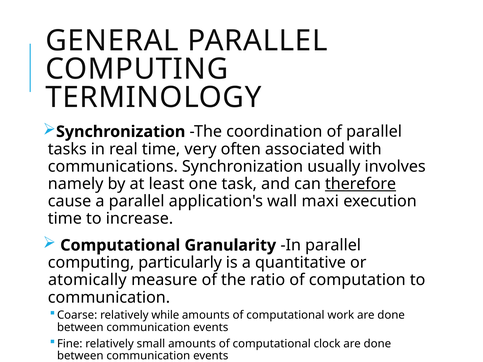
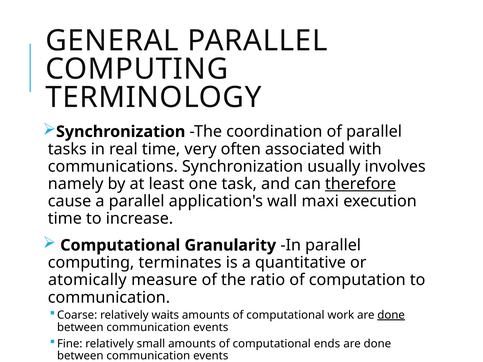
particularly: particularly -> terminates (180, 263)
while: while -> waits (165, 315)
done underline: none -> present (391, 315)
clock: clock -> ends (327, 344)
